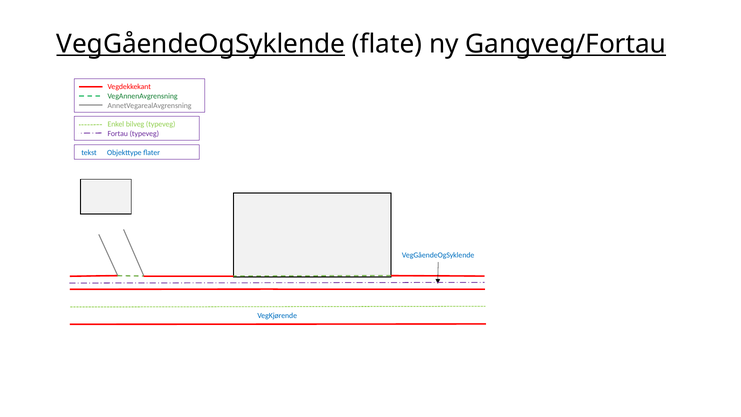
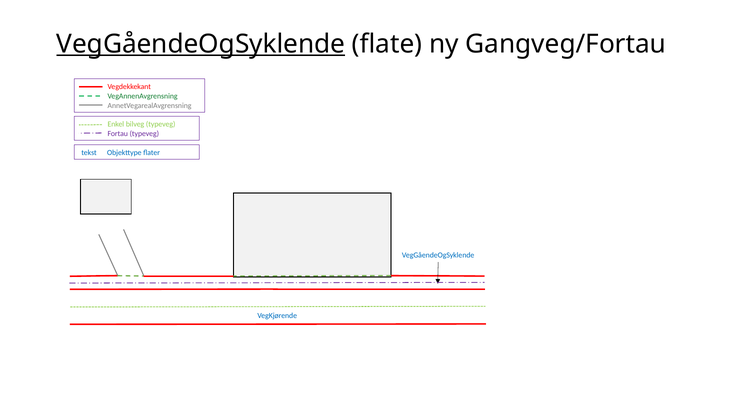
Gangveg/Fortau underline: present -> none (566, 44)
